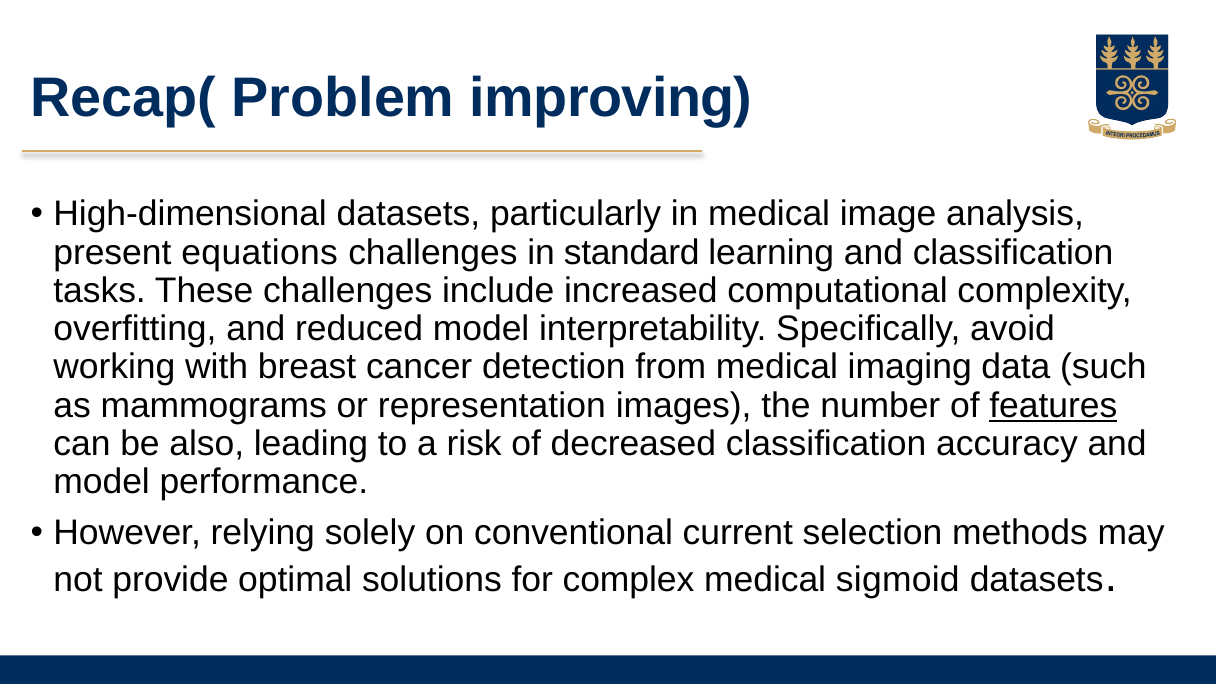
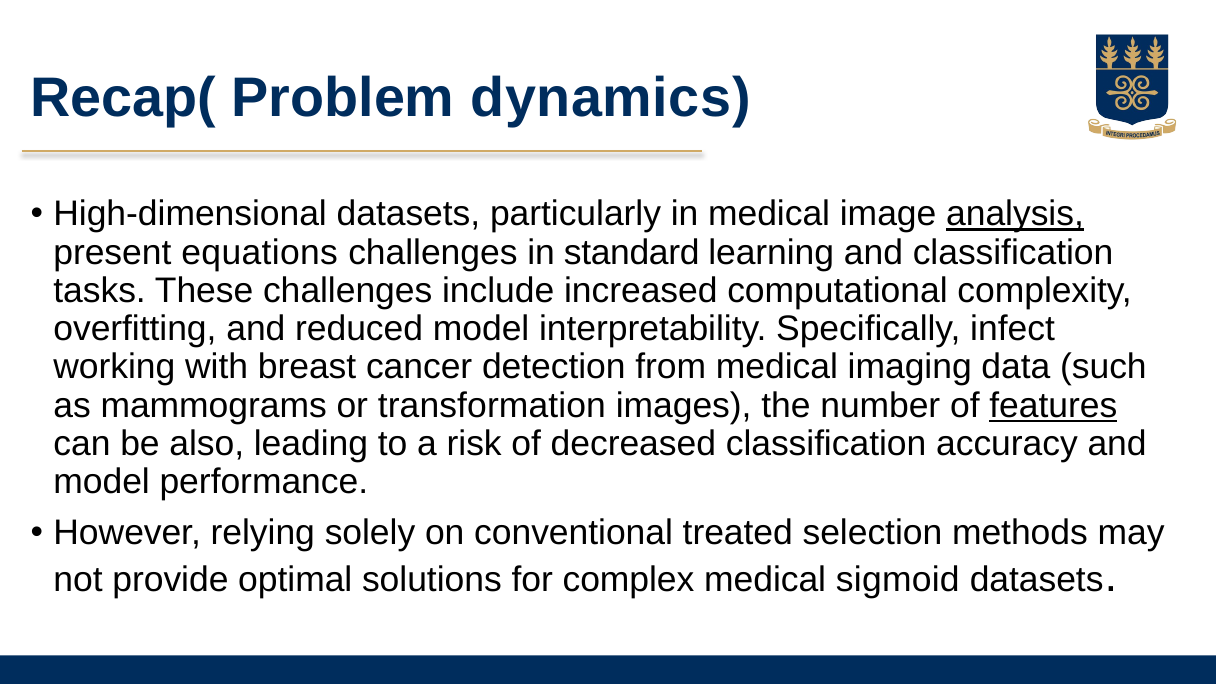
improving: improving -> dynamics (611, 99)
analysis underline: none -> present (1015, 214)
avoid: avoid -> infect (1013, 329)
representation: representation -> transformation (492, 405)
current: current -> treated (738, 533)
